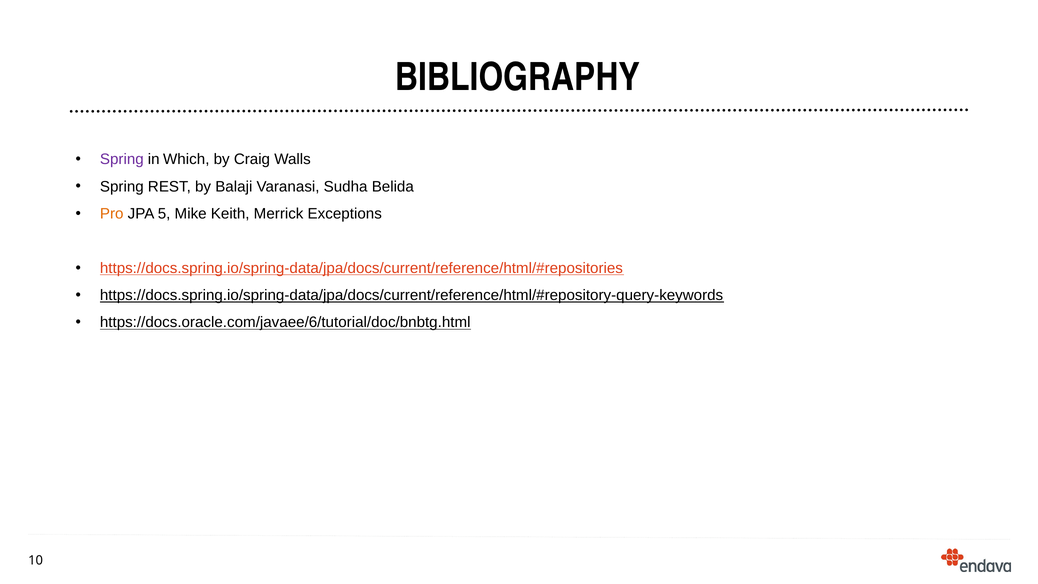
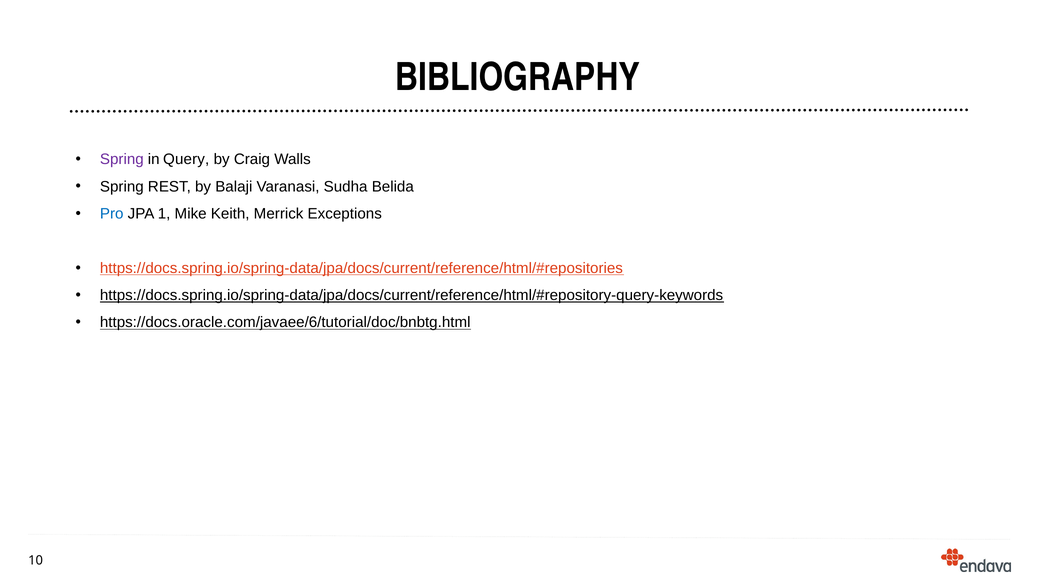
Which: Which -> Query (186, 159)
Pro colour: orange -> blue (112, 214)
5: 5 -> 1 (164, 214)
